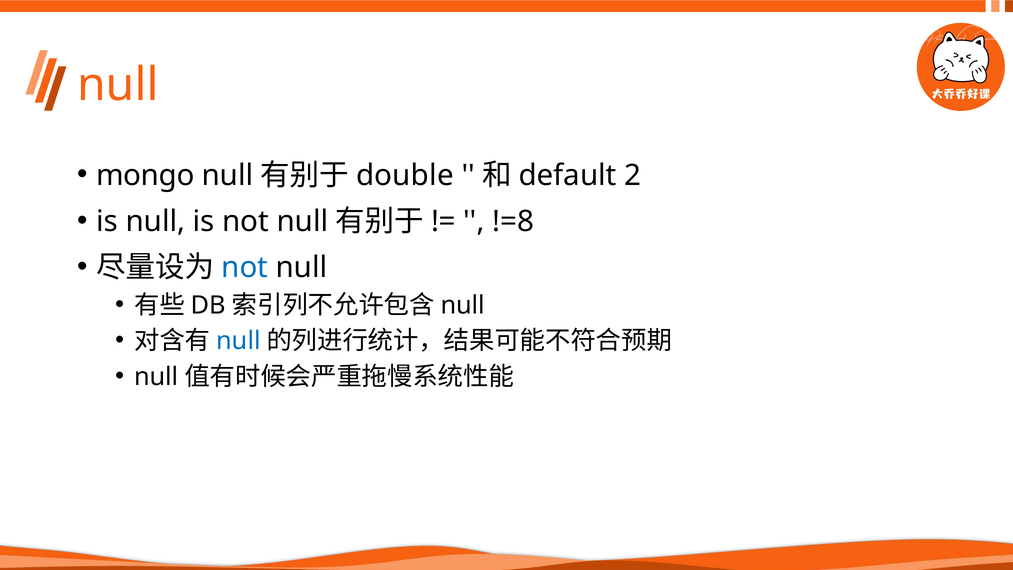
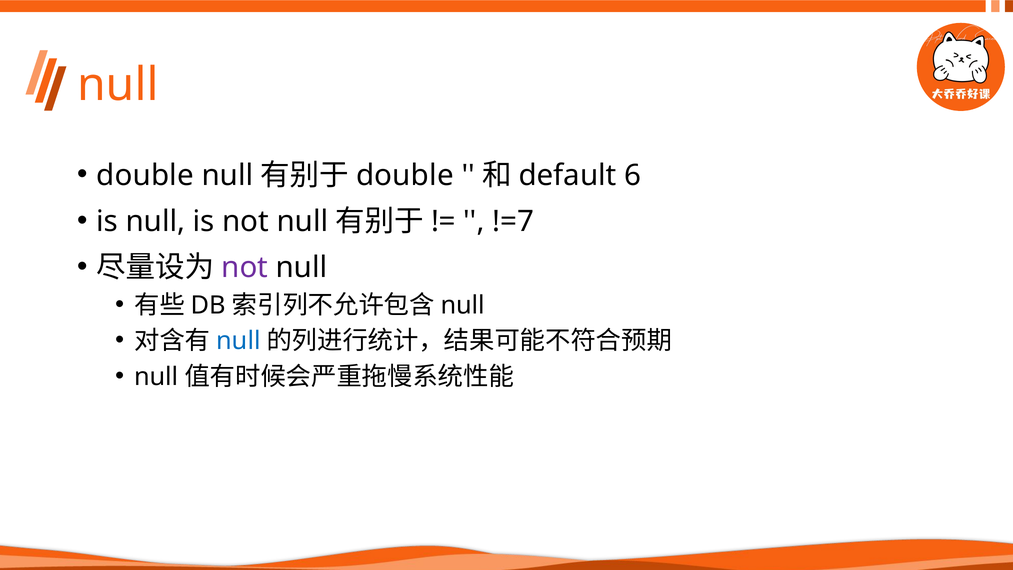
mongo: mongo -> double (145, 175)
2: 2 -> 6 (633, 175)
!=8: !=8 -> !=7 (513, 221)
not colour: blue -> purple (245, 267)
